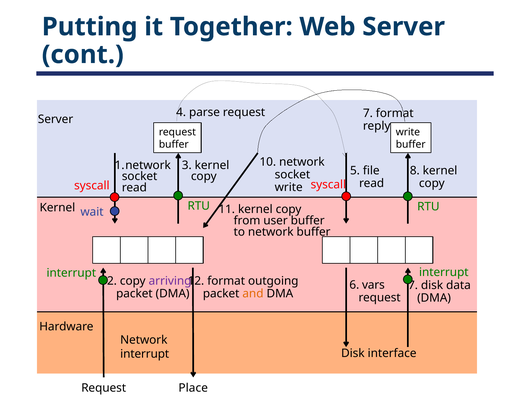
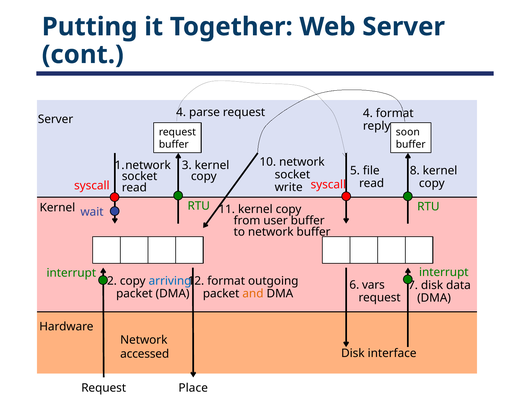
request 7: 7 -> 4 (368, 113)
write: write -> soon (408, 132)
arriving colour: purple -> blue (170, 281)
interrupt: interrupt -> accessed (145, 354)
